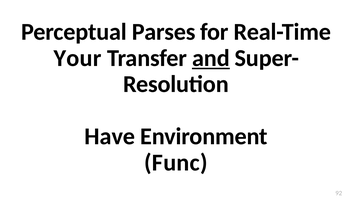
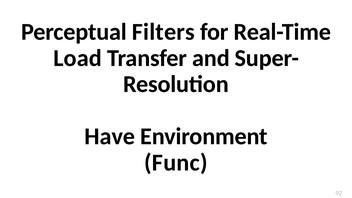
Parses: Parses -> Filters (163, 32)
Your: Your -> Load (78, 58)
and underline: present -> none (211, 58)
